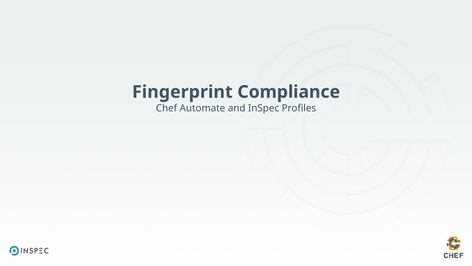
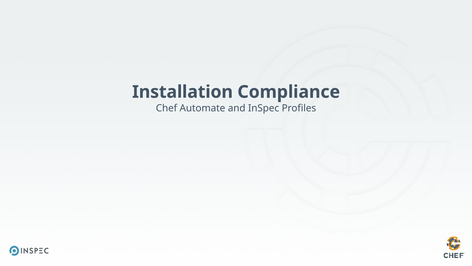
Fingerprint: Fingerprint -> Installation (182, 92)
